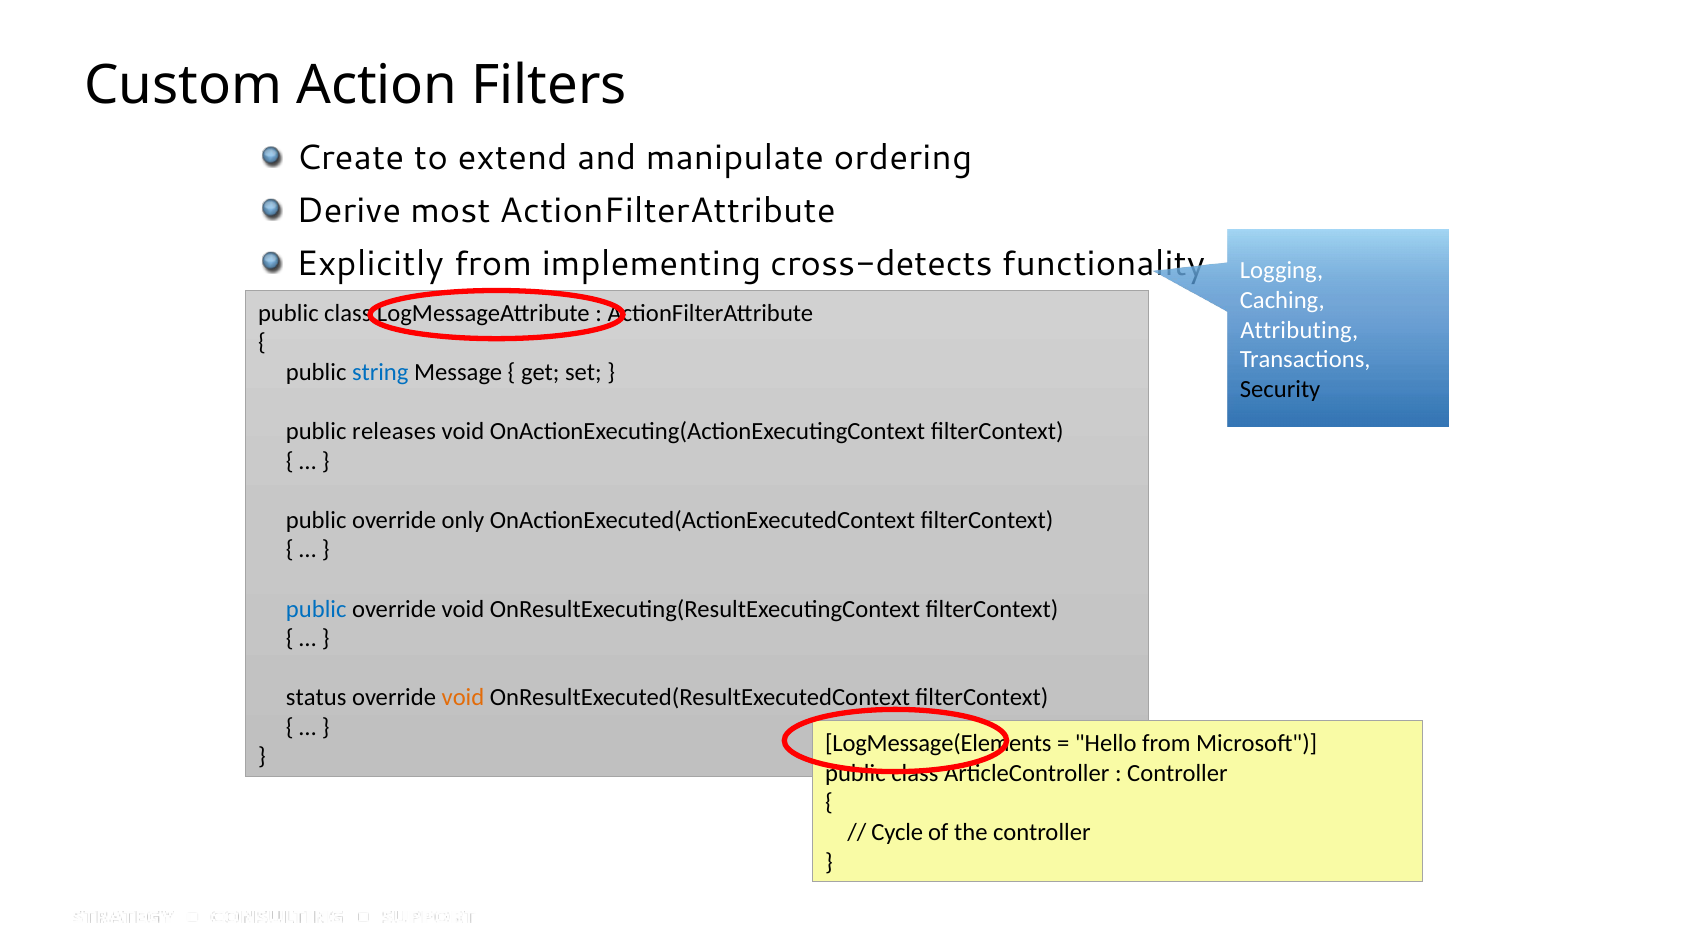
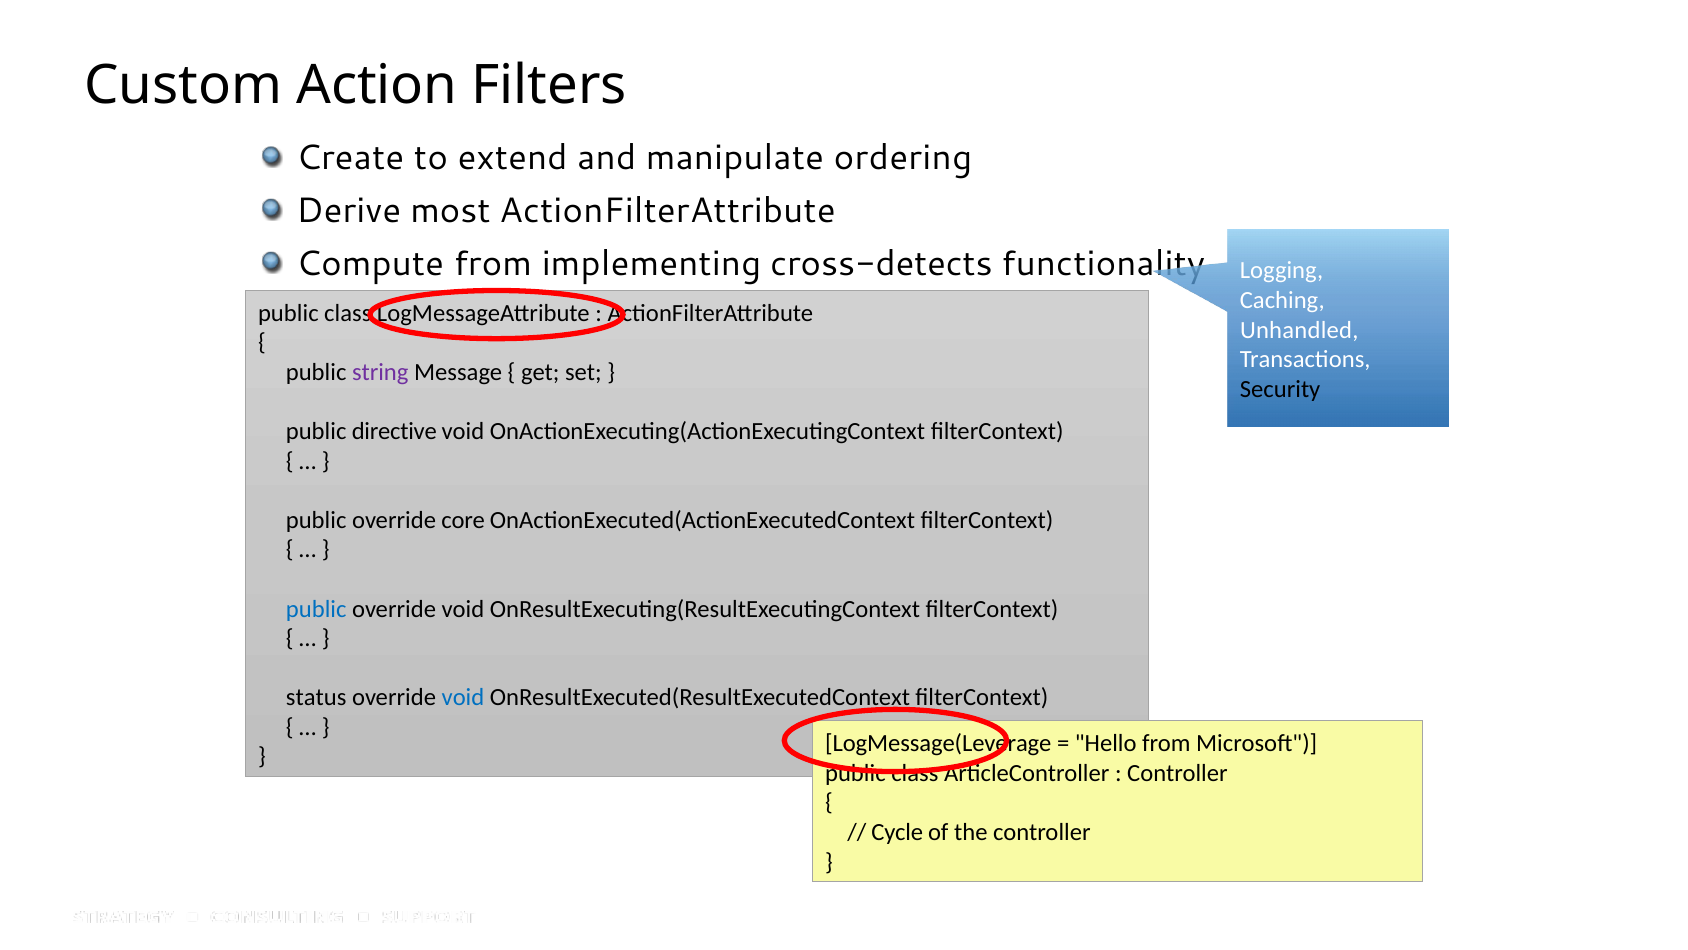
Explicitly: Explicitly -> Compute (370, 264)
Attributing: Attributing -> Unhandled (1299, 330)
string colour: blue -> purple (380, 372)
releases: releases -> directive (394, 431)
only: only -> core (463, 520)
void colour: orange -> blue (463, 697)
LogMessage(Elements: LogMessage(Elements -> LogMessage(Leverage (938, 743)
